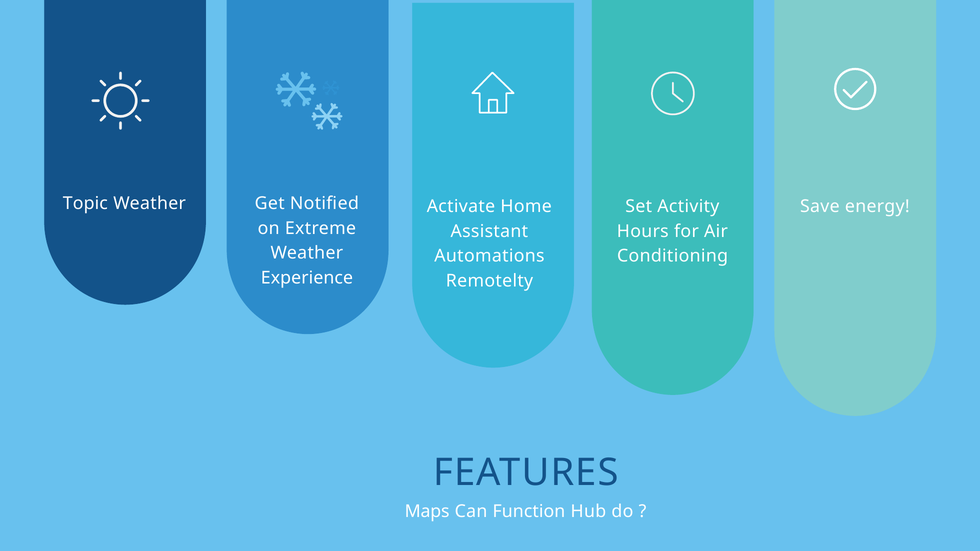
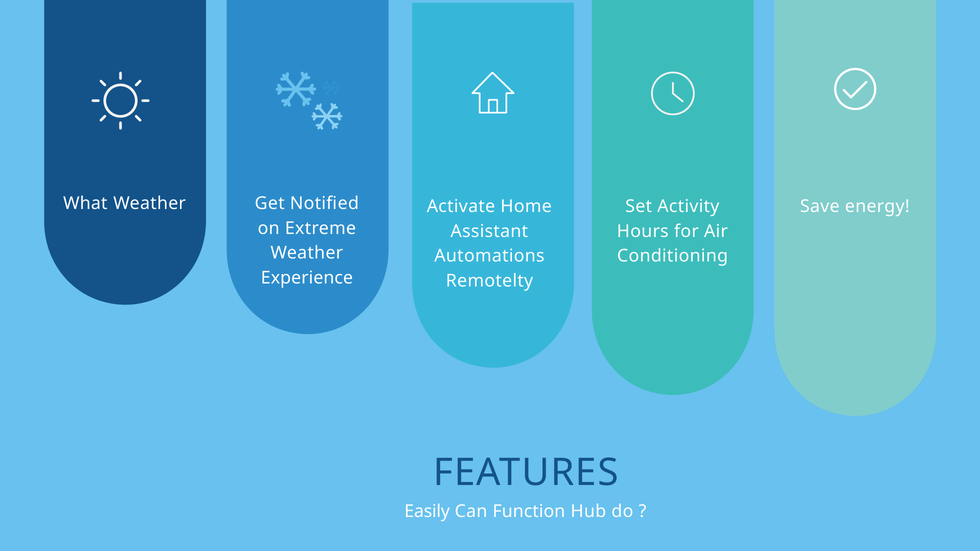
Topic: Topic -> What (85, 204)
Maps: Maps -> Easily (427, 512)
